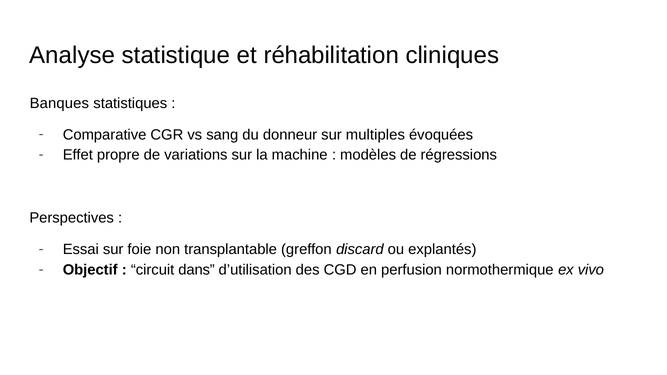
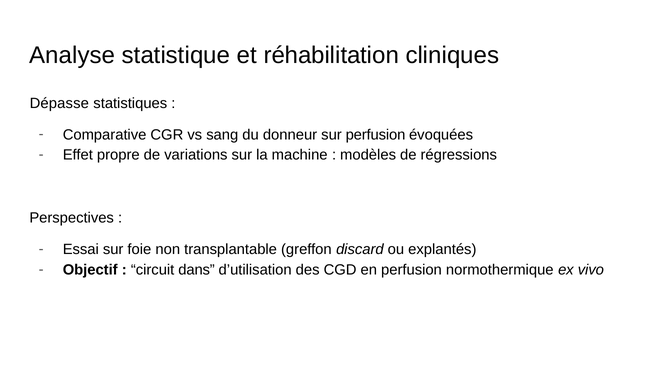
Banques: Banques -> Dépasse (59, 103)
sur multiples: multiples -> perfusion (376, 135)
